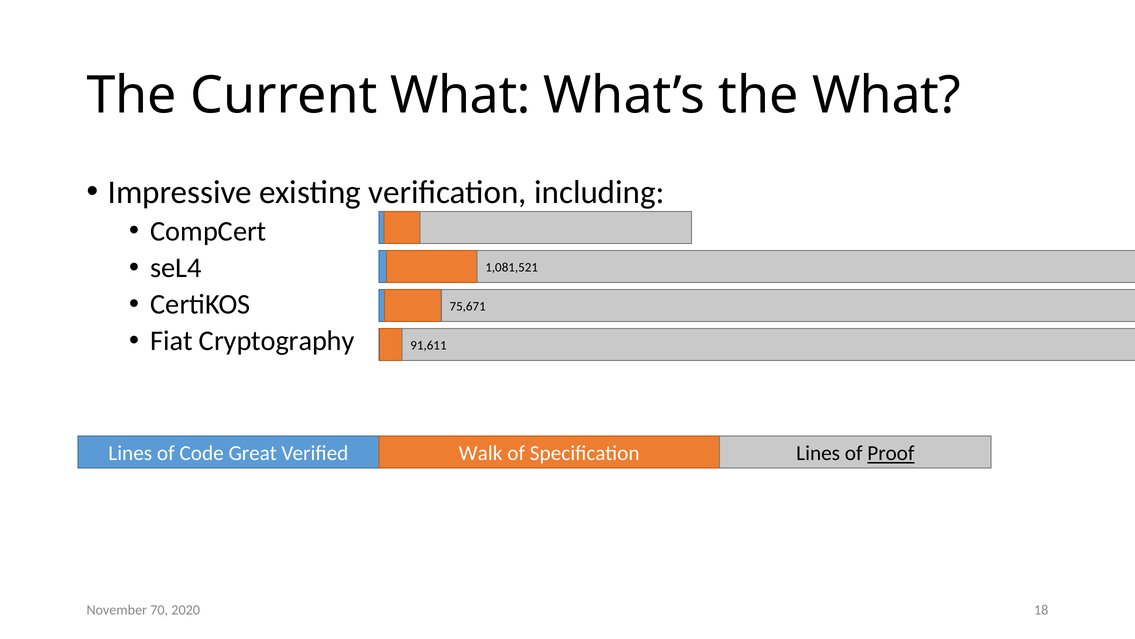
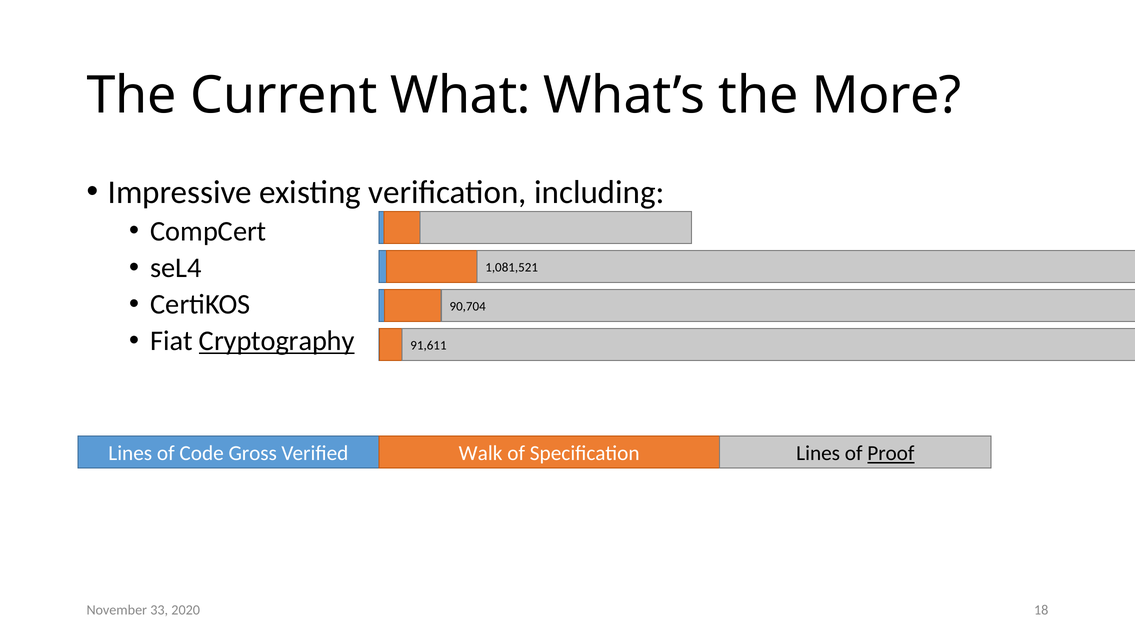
the What: What -> More (887, 95)
75,671: 75,671 -> 90,704 (468, 306)
Cryptography underline: none -> present (277, 341)
Great: Great -> Gross (253, 453)
70: 70 -> 33 (159, 610)
